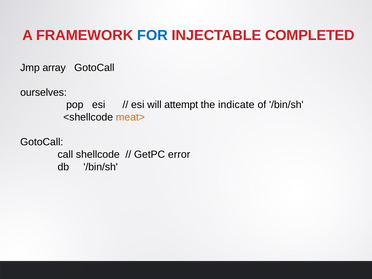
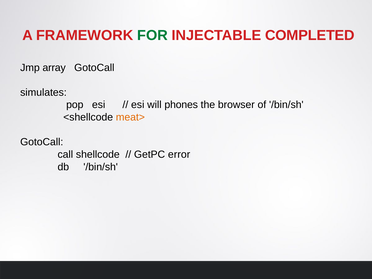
FOR colour: blue -> green (152, 35)
ourselves: ourselves -> simulates (43, 92)
attempt: attempt -> phones (181, 105)
indicate: indicate -> browser (236, 105)
